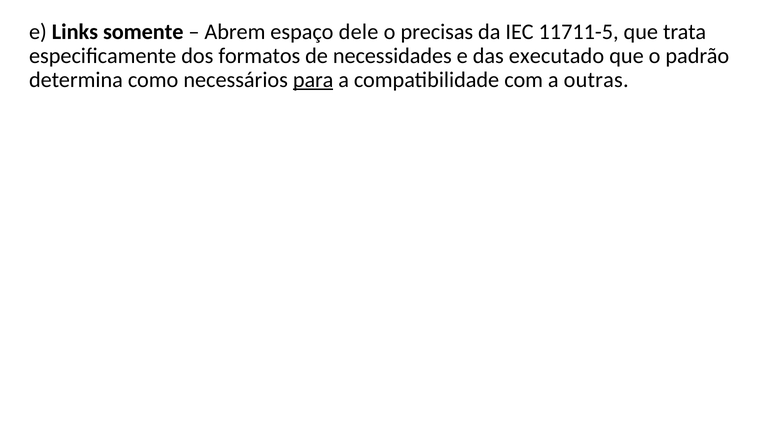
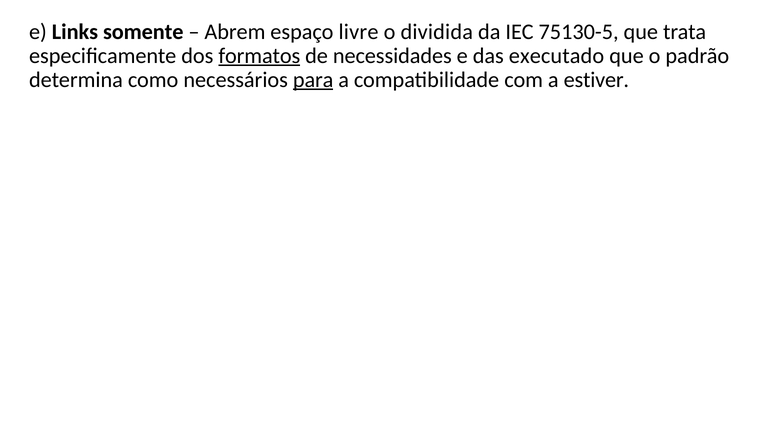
dele: dele -> livre (359, 32)
precisas: precisas -> dividida (437, 32)
11711-5: 11711-5 -> 75130-5 (579, 32)
formatos underline: none -> present (259, 56)
outras: outras -> estiver (596, 80)
